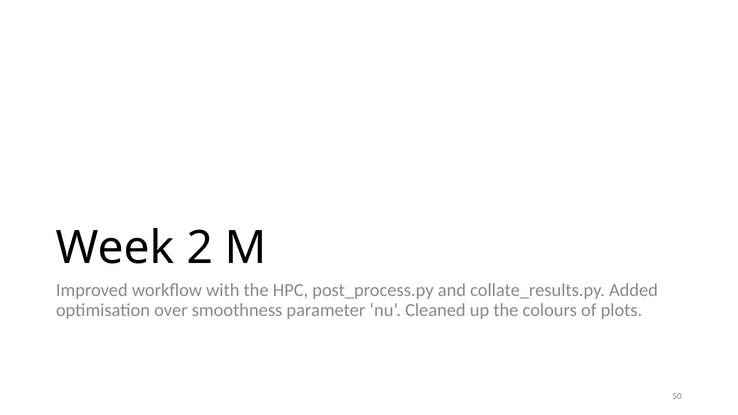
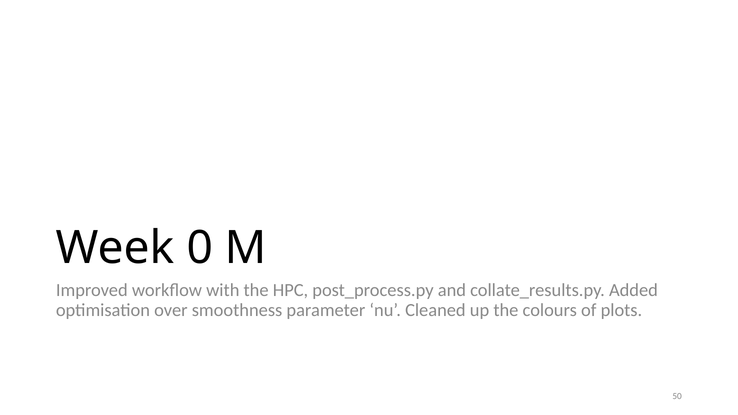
2: 2 -> 0 (200, 248)
